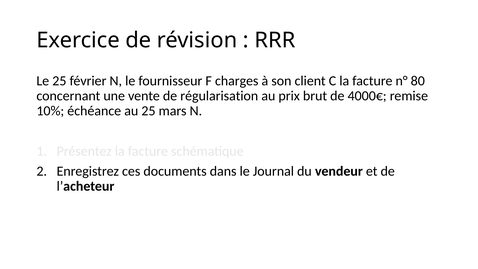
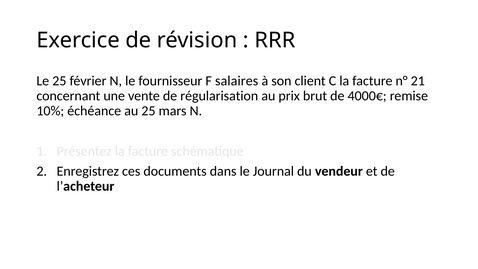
charges: charges -> salaires (237, 81)
80: 80 -> 21 (418, 81)
